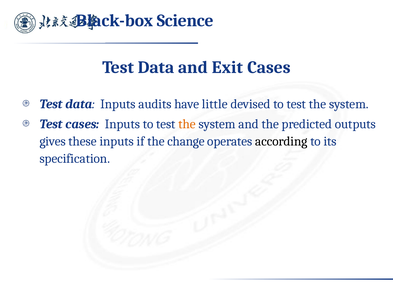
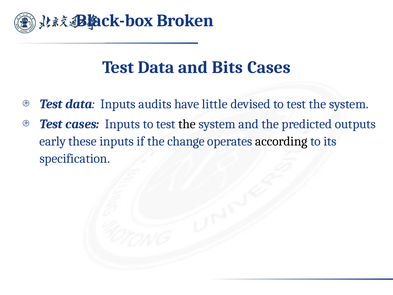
Science: Science -> Broken (185, 21)
Exit: Exit -> Bits (227, 67)
the colour: orange -> black (187, 124)
gives: gives -> early (53, 141)
